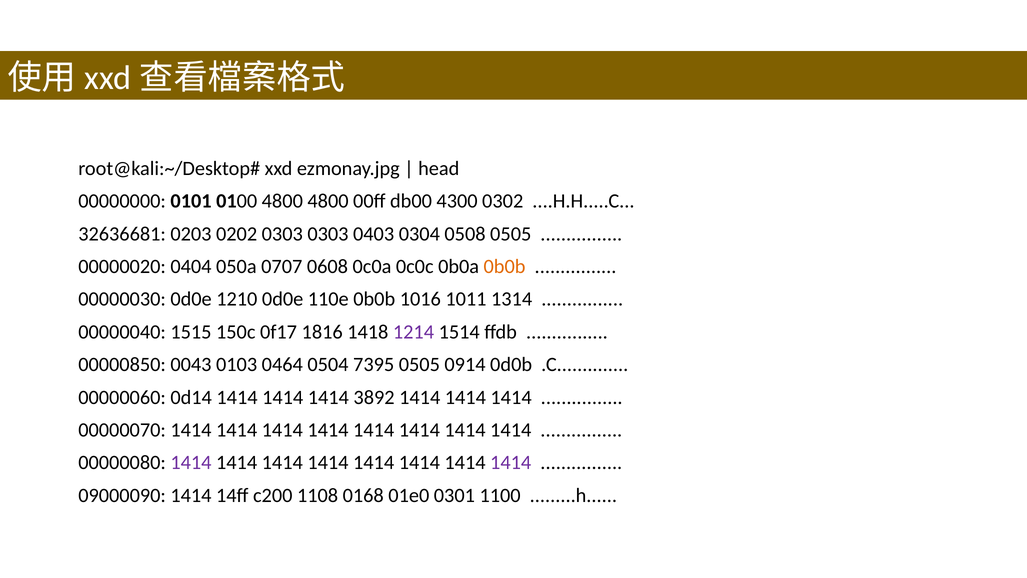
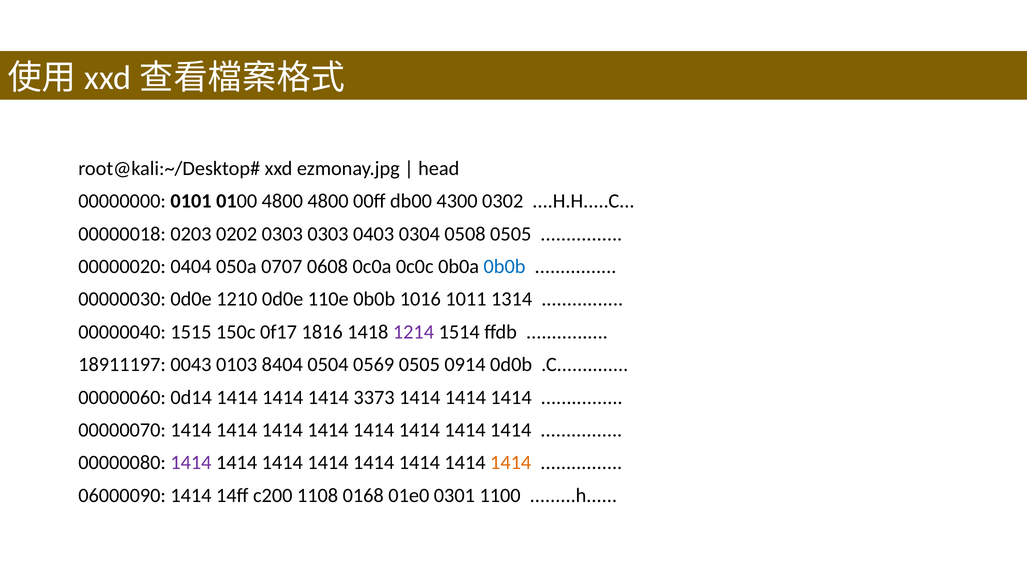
32636681: 32636681 -> 00000018 (122, 234)
0b0b colour: orange -> blue (505, 266)
00000850: 00000850 -> 18911197 (122, 364)
0464: 0464 -> 8404 (282, 364)
7395: 7395 -> 0569 (374, 364)
3892: 3892 -> 3373 (374, 397)
1414 colour: purple -> orange (511, 462)
09000090: 09000090 -> 06000090 (122, 495)
